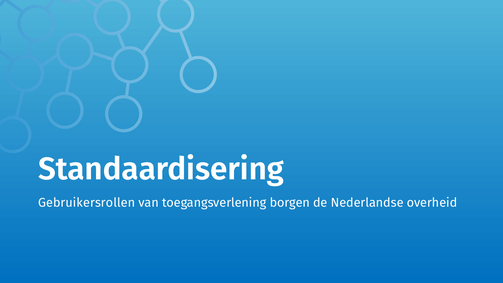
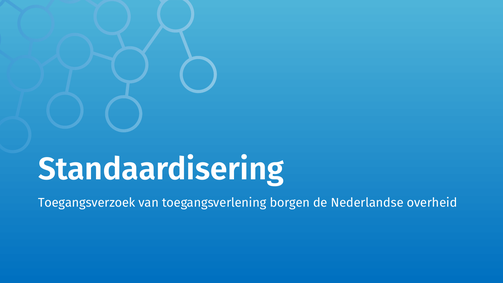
Gebruikersrollen: Gebruikersrollen -> Toegangsverzoek (87, 203)
